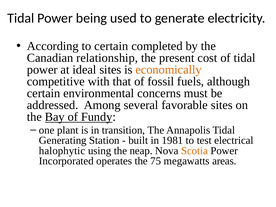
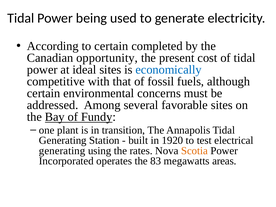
relationship: relationship -> opportunity (107, 58)
economically colour: orange -> blue (169, 70)
1981: 1981 -> 1920 (172, 140)
halophytic: halophytic -> generating (62, 151)
neap: neap -> rates (141, 151)
75: 75 -> 83 (156, 161)
